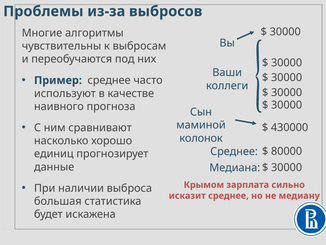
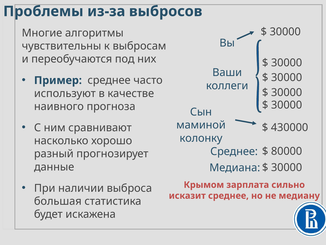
колонок: колонок -> колонку (201, 138)
единиц: единиц -> разный (54, 154)
